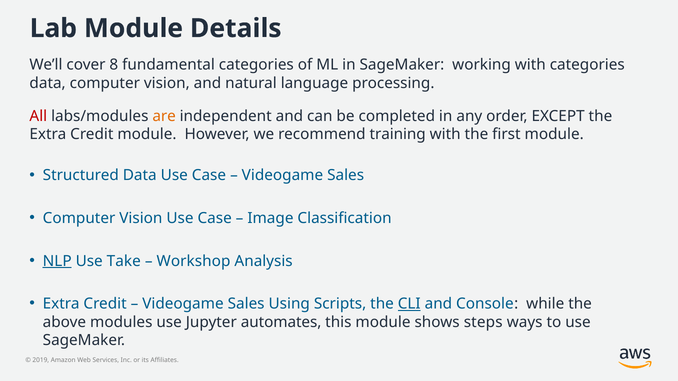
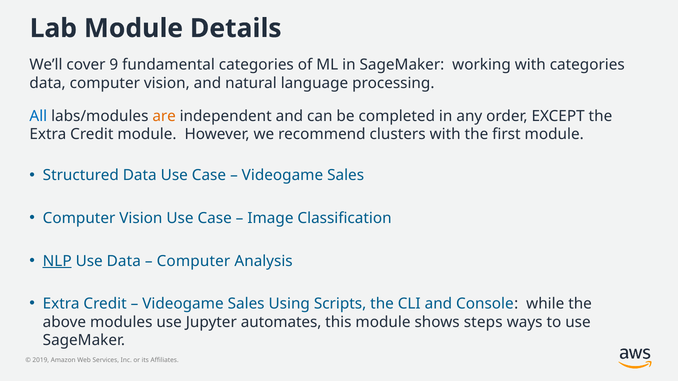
8: 8 -> 9 (114, 65)
All colour: red -> blue (38, 116)
training: training -> clusters (398, 134)
Use Take: Take -> Data (124, 261)
Workshop: Workshop -> Computer (193, 261)
CLI underline: present -> none (409, 304)
